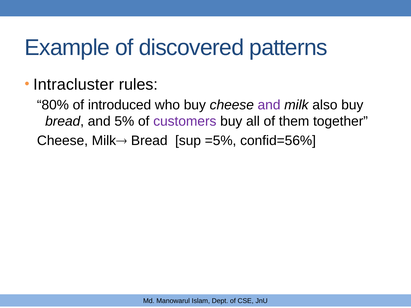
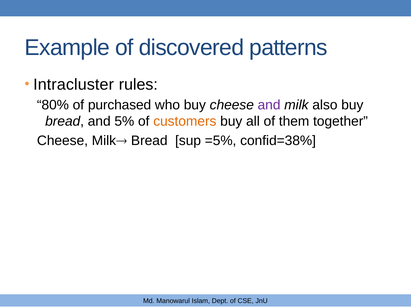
introduced: introduced -> purchased (120, 105)
customers colour: purple -> orange (185, 122)
confid=56%: confid=56% -> confid=38% (278, 141)
